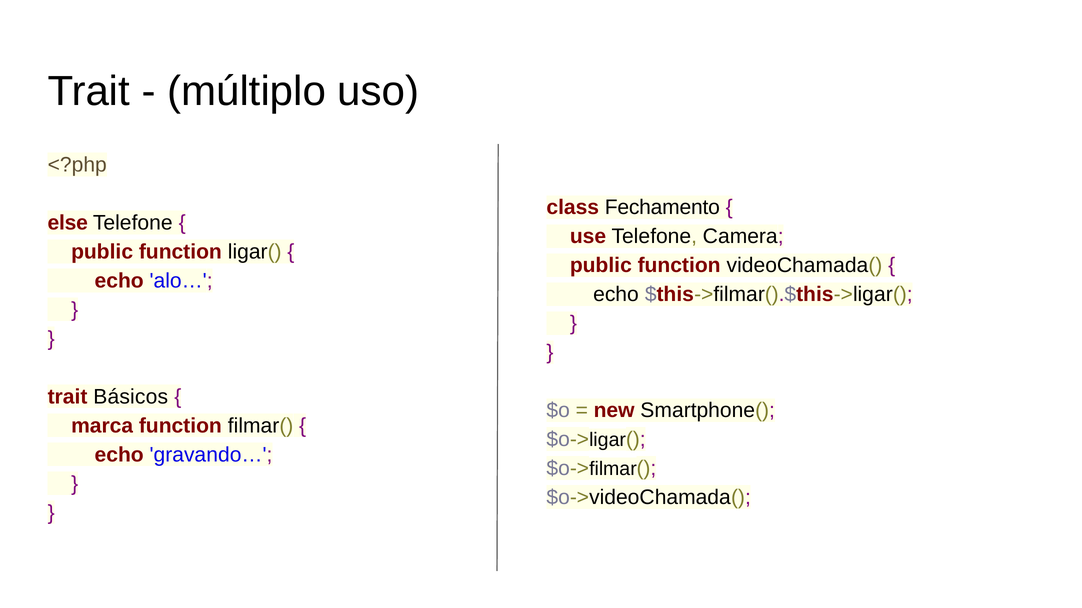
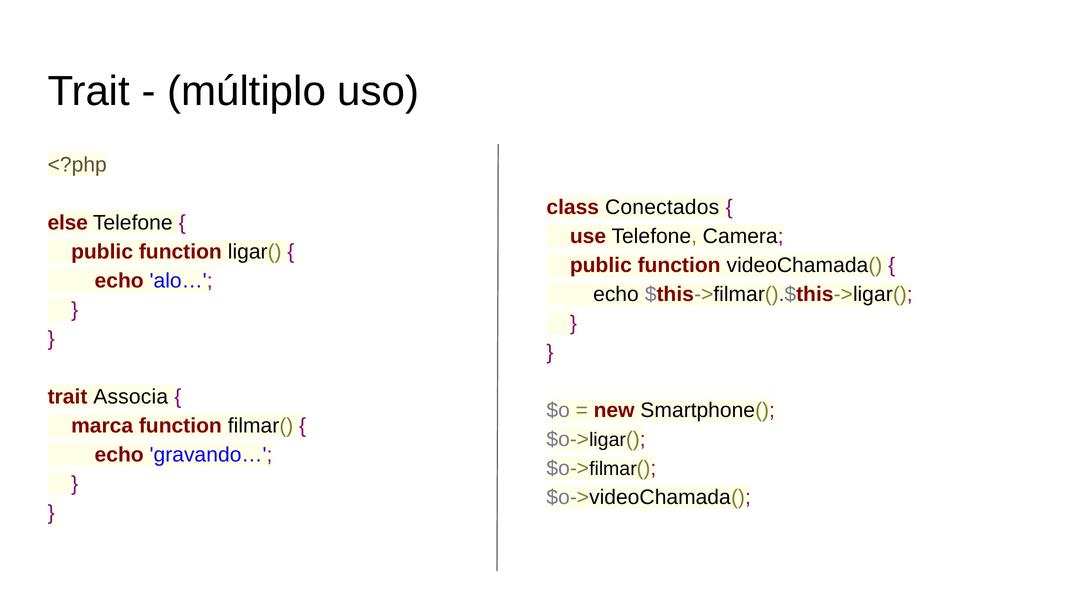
Fechamento: Fechamento -> Conectados (662, 208)
Básicos: Básicos -> Associa (131, 397)
